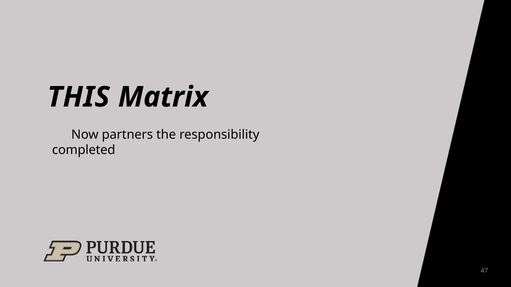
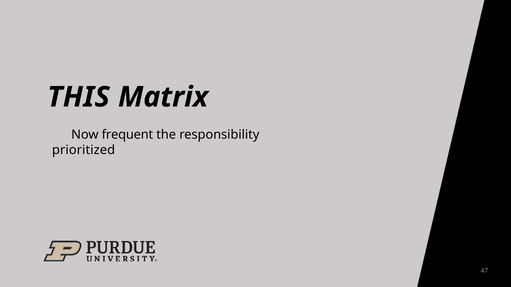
partners: partners -> frequent (127, 135)
completed: completed -> prioritized (84, 150)
